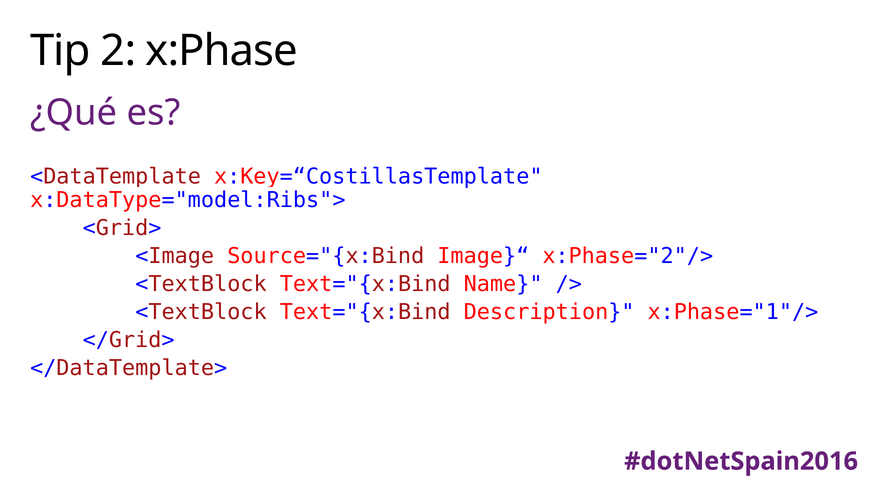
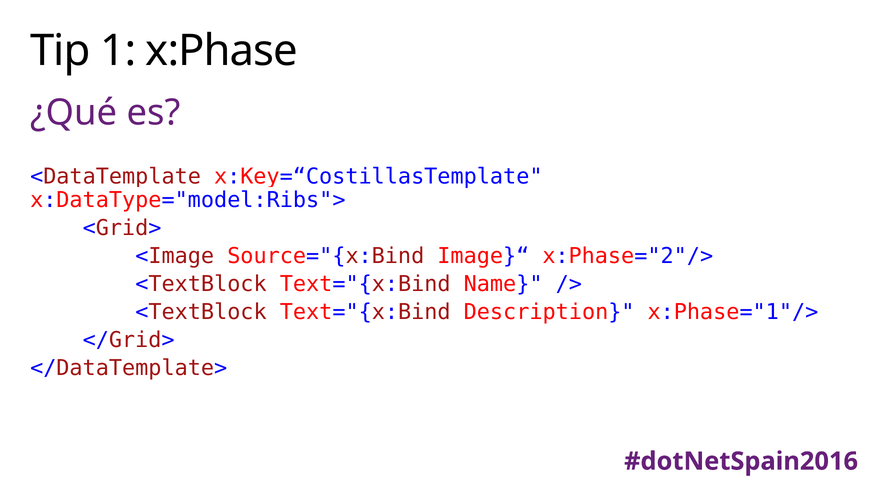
2: 2 -> 1 (118, 51)
